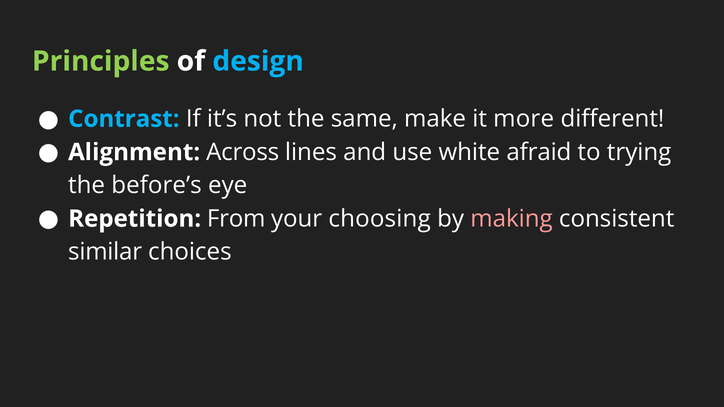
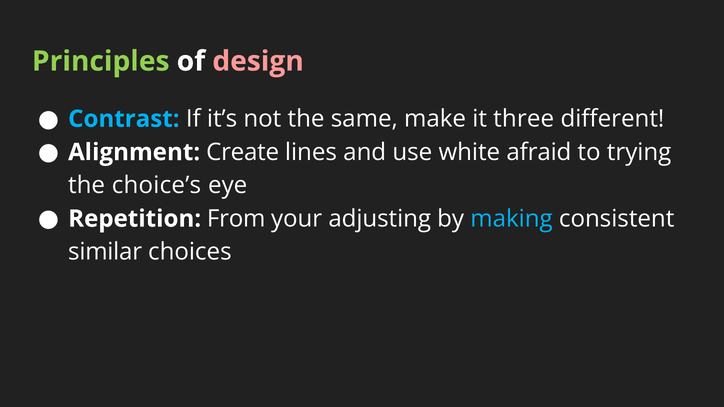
design colour: light blue -> pink (258, 61)
more: more -> three (524, 119)
Across: Across -> Create (243, 152)
before’s: before’s -> choice’s (156, 186)
choosing: choosing -> adjusting (380, 219)
making colour: pink -> light blue (511, 219)
